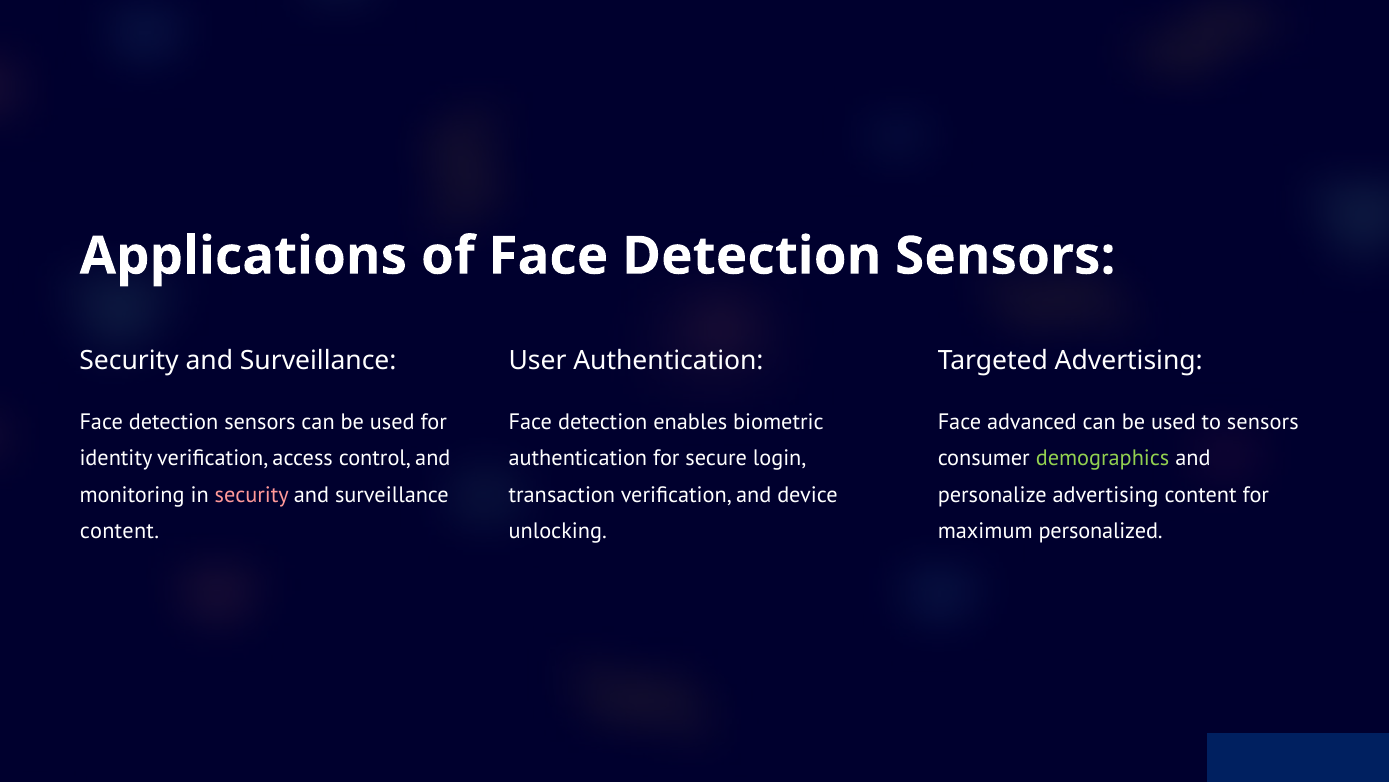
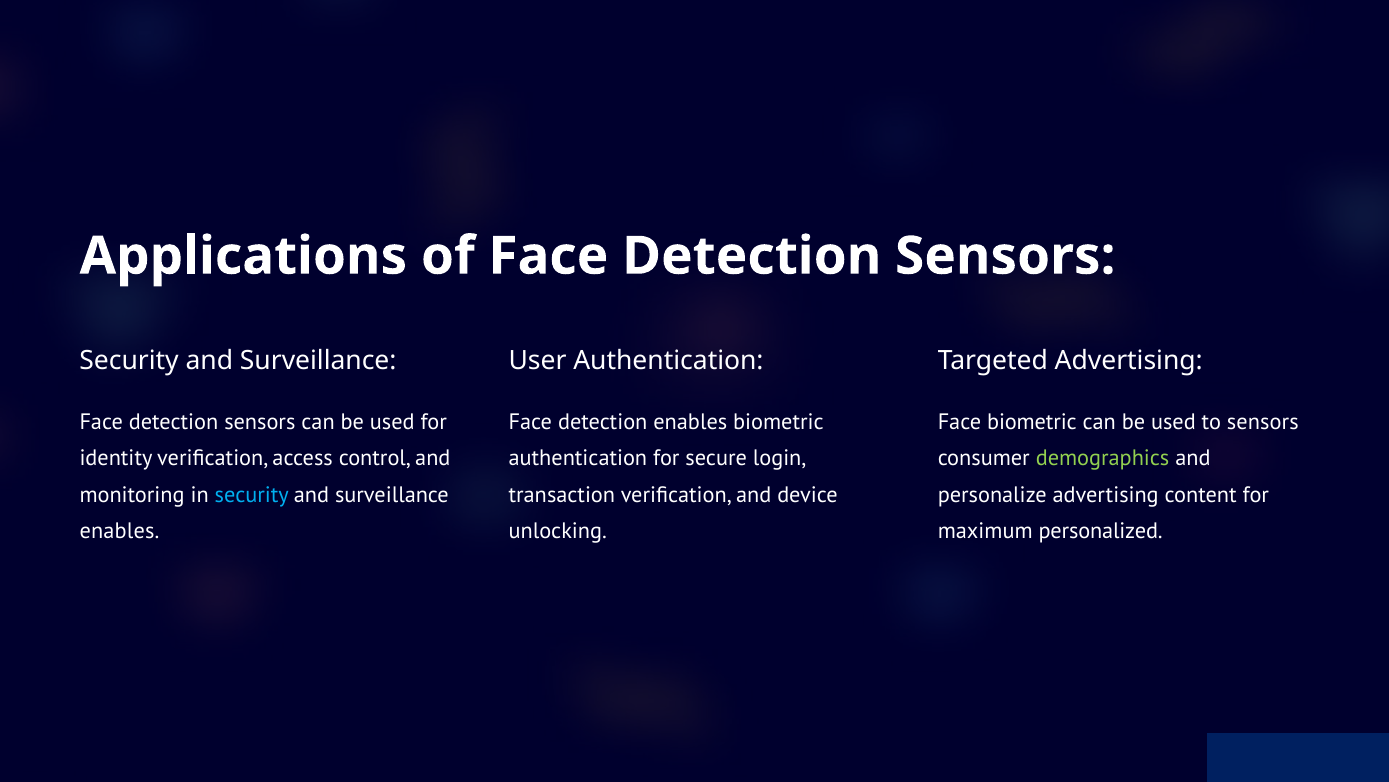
Face advanced: advanced -> biometric (1032, 422)
security colour: pink -> light blue (252, 494)
content: content -> enables (119, 530)
